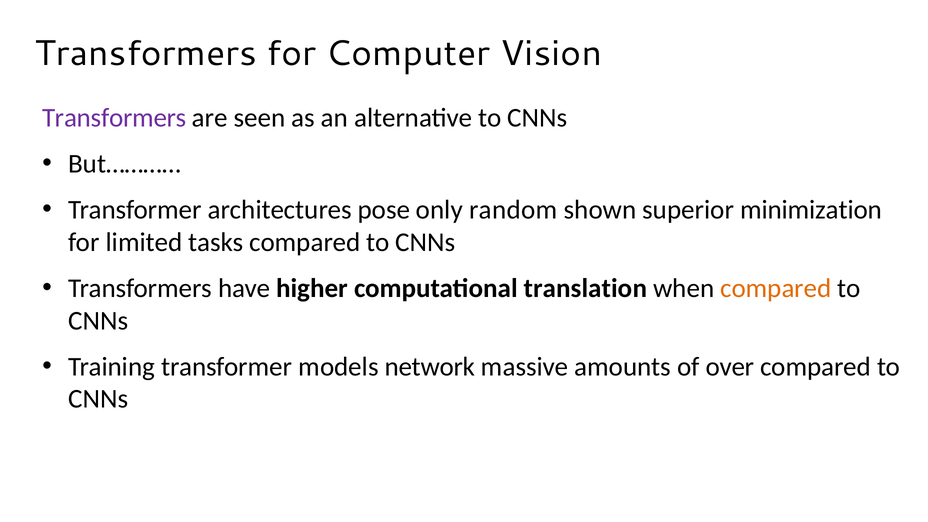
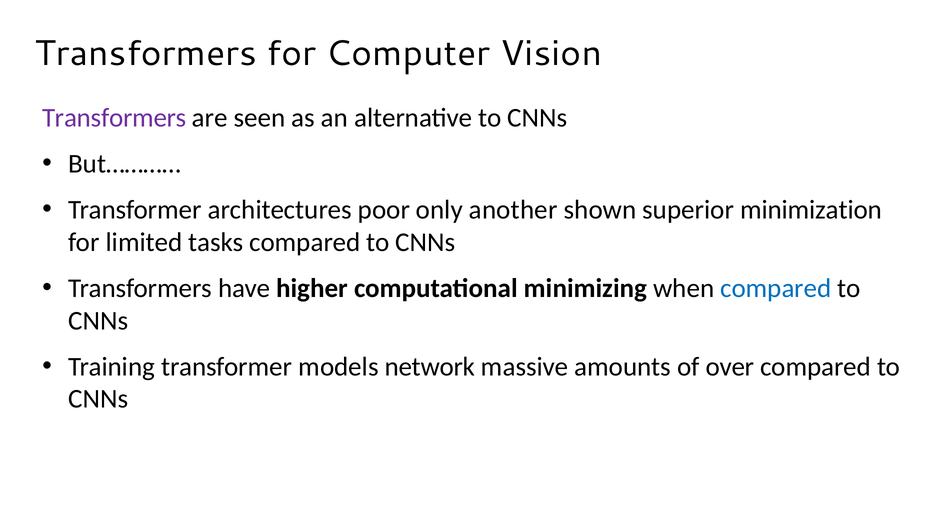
pose: pose -> poor (384, 210)
random: random -> another (513, 210)
translation: translation -> minimizing (585, 288)
compared colour: orange -> blue (776, 288)
